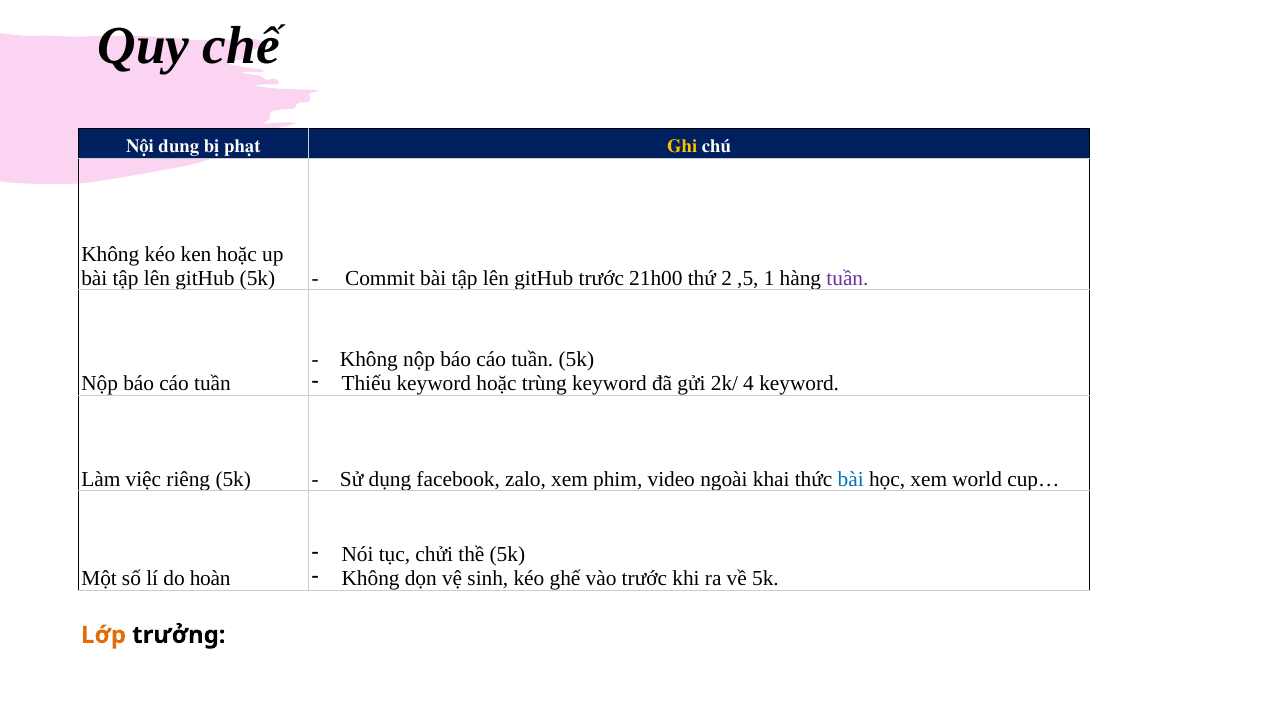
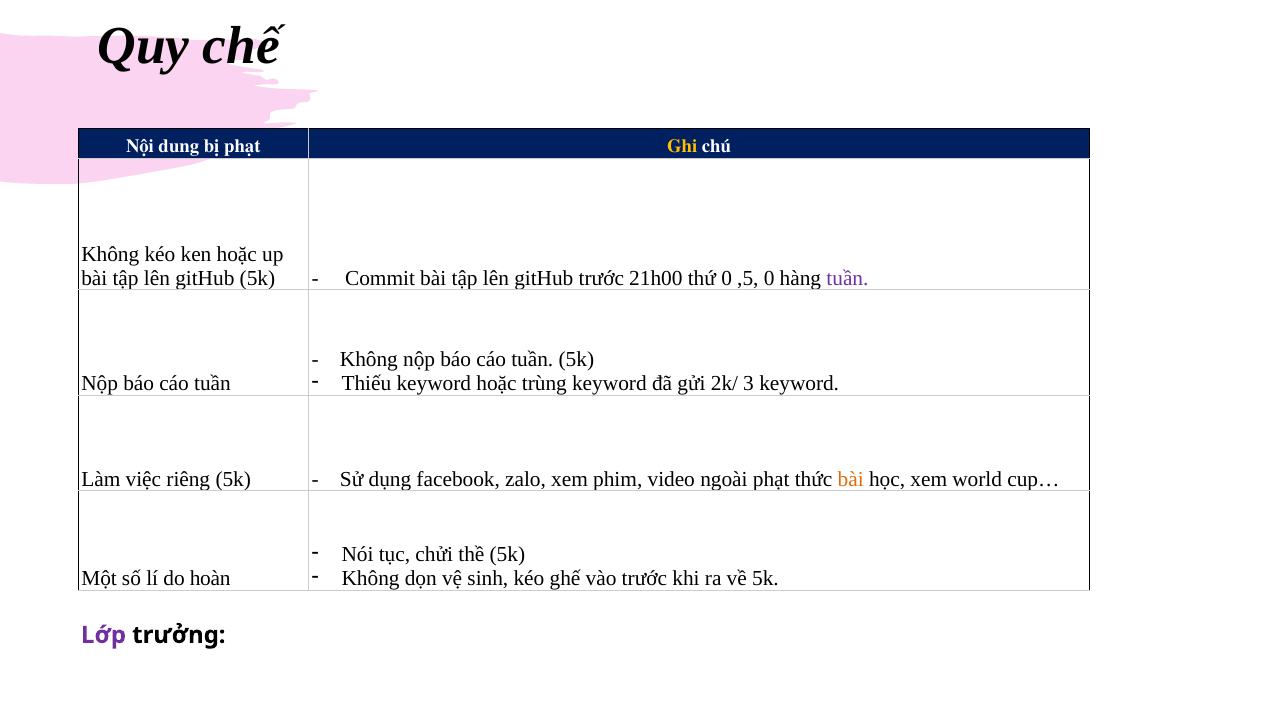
thứ 2: 2 -> 0 (727, 278)
,5 1: 1 -> 0 (769, 278)
4: 4 -> 3 (749, 383)
ngoài khai: khai -> phạt (771, 479)
bài colour: blue -> orange (851, 479)
Lớp colour: orange -> purple (104, 635)
